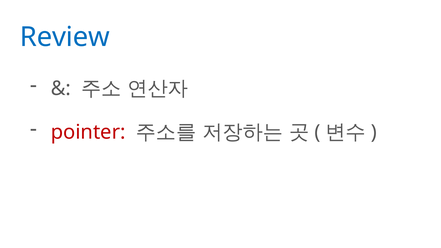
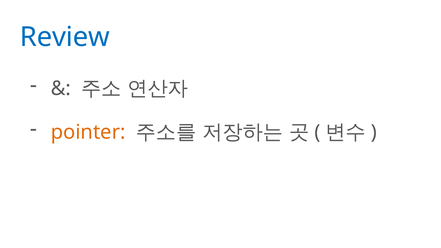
pointer colour: red -> orange (88, 132)
